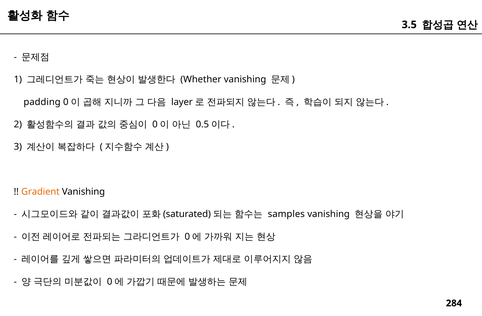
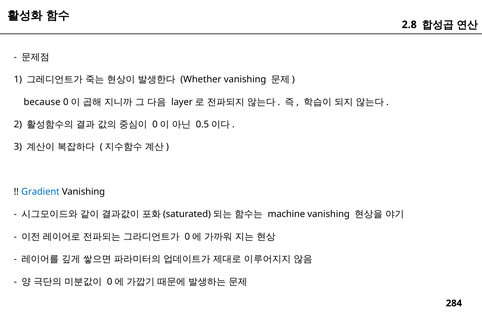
3.5: 3.5 -> 2.8 (409, 25)
padding: padding -> because (42, 102)
Gradient colour: orange -> blue (40, 192)
samples: samples -> machine (286, 215)
